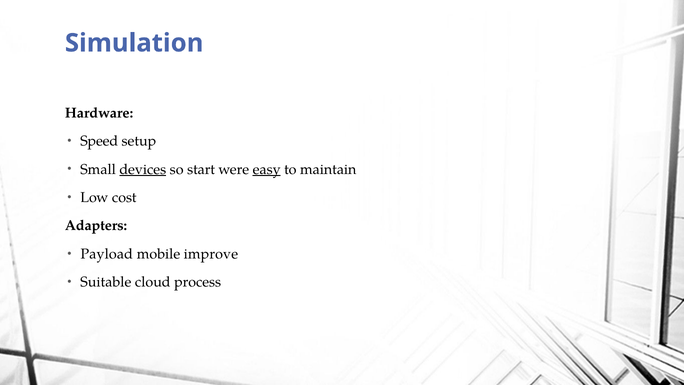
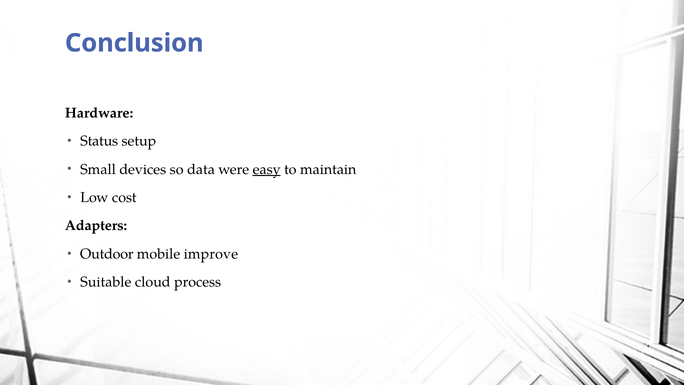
Simulation: Simulation -> Conclusion (134, 43)
Speed: Speed -> Status (99, 141)
devices underline: present -> none (143, 169)
start: start -> data (201, 169)
Payload: Payload -> Outdoor (107, 254)
